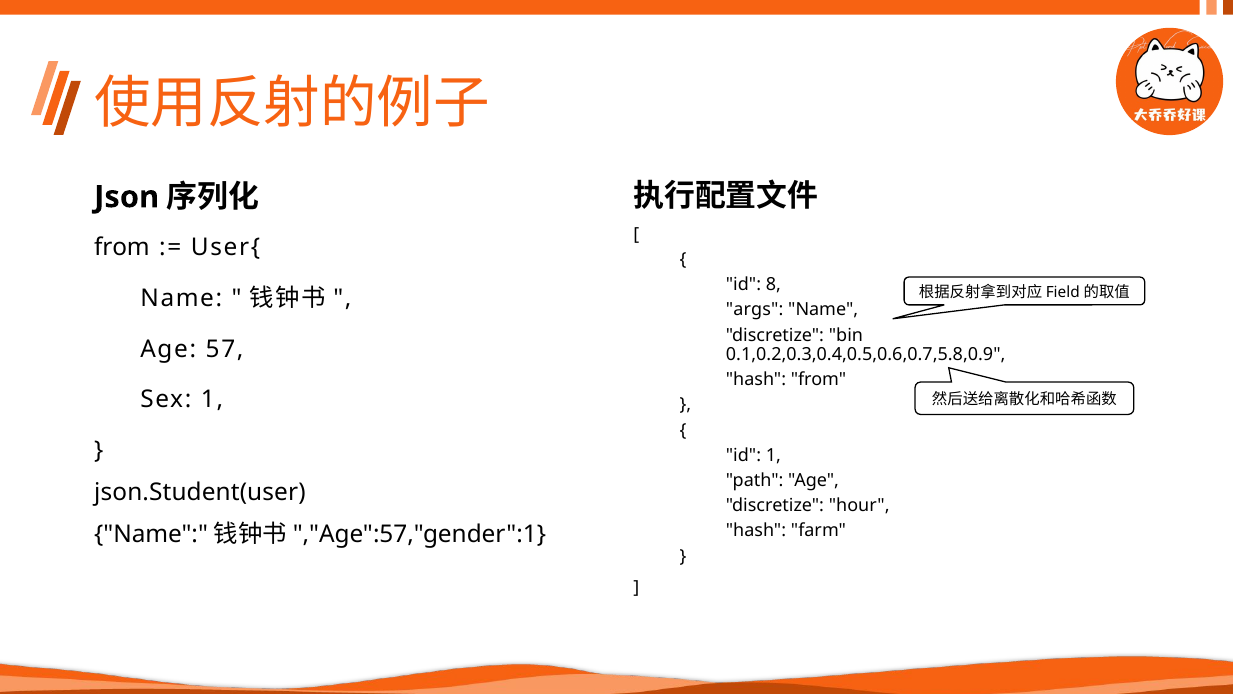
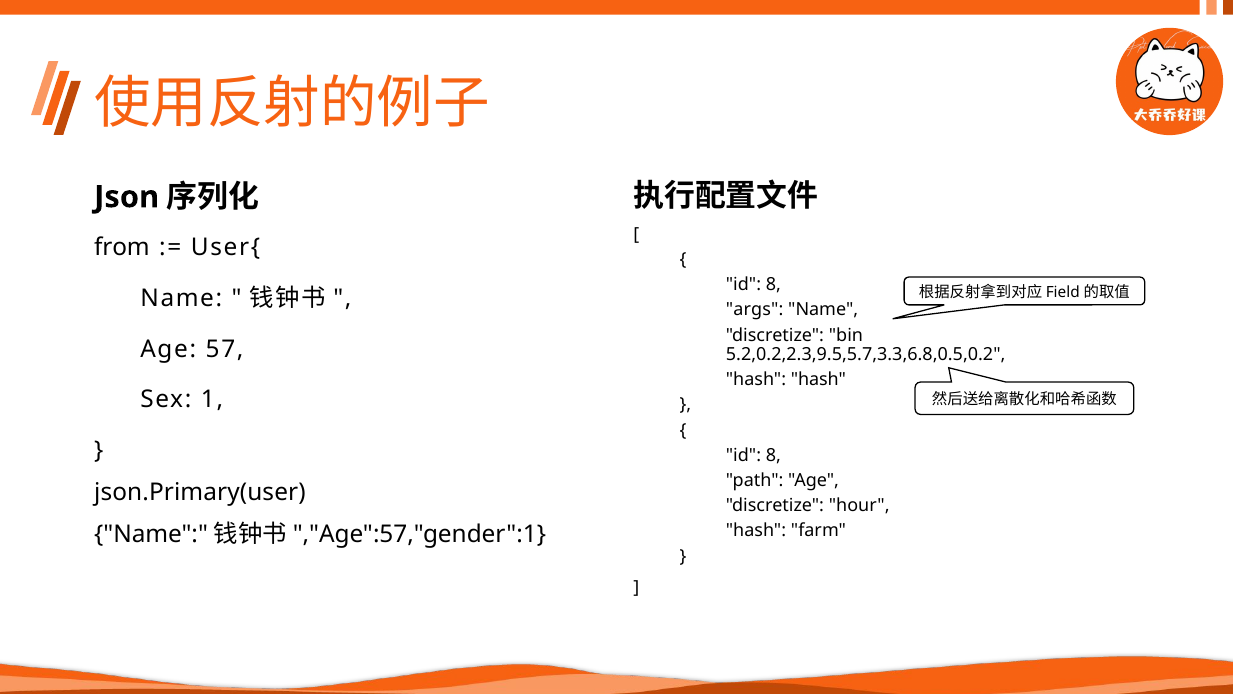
0.1,0.2,0.3,0.4,0.5,0.6,0.7,5.8,0.9: 0.1,0.2,0.3,0.4,0.5,0.6,0.7,5.8,0.9 -> 5.2,0.2,2.3,9.5,5.7,3.3,6.8,0.5,0.2 (866, 354)
hash from: from -> hash (818, 380)
1: 1 -> 8 (773, 455)
json.Student(user: json.Student(user -> json.Primary(user (200, 492)
